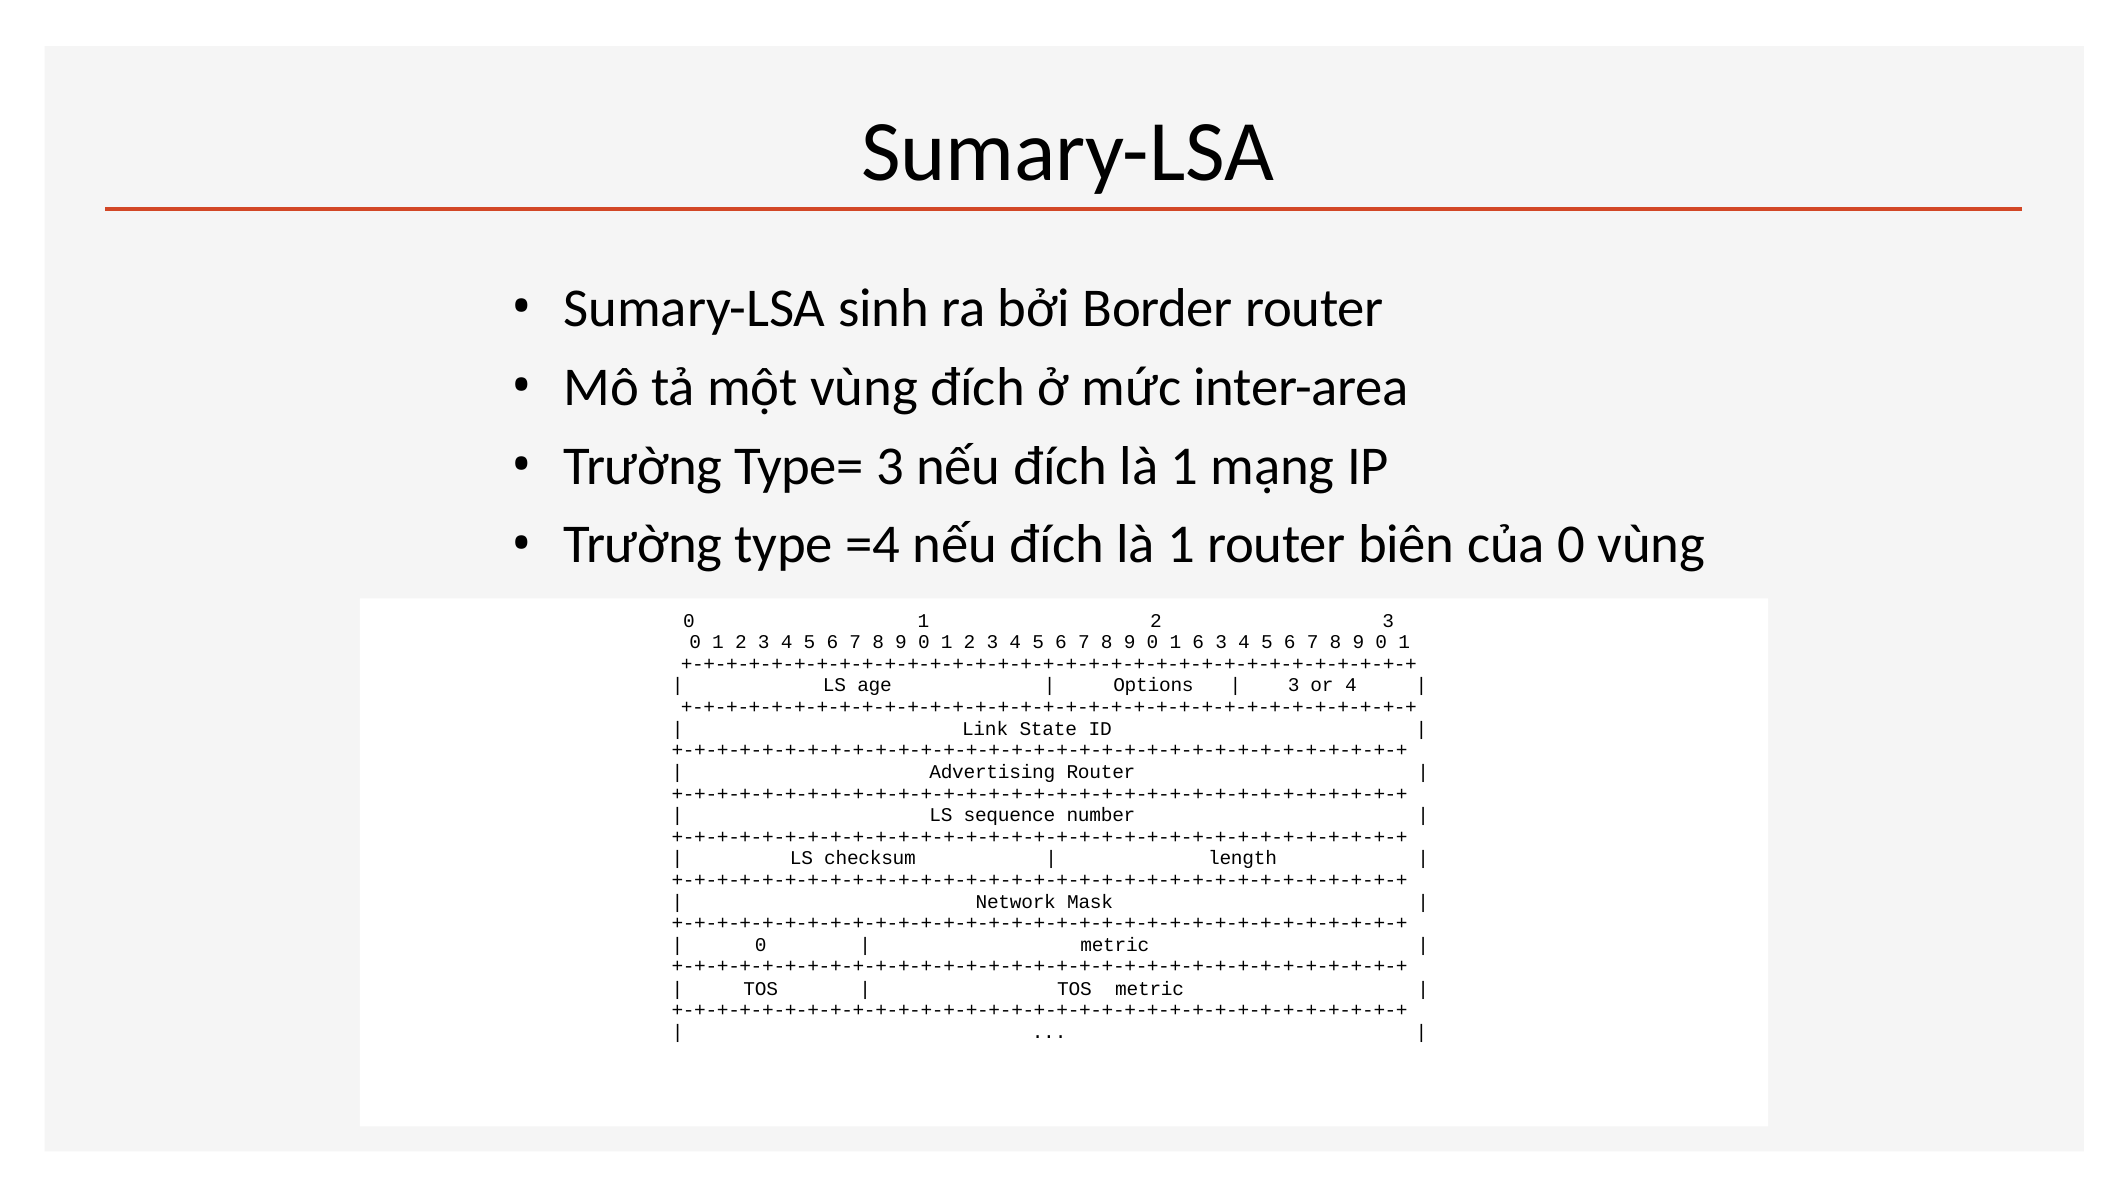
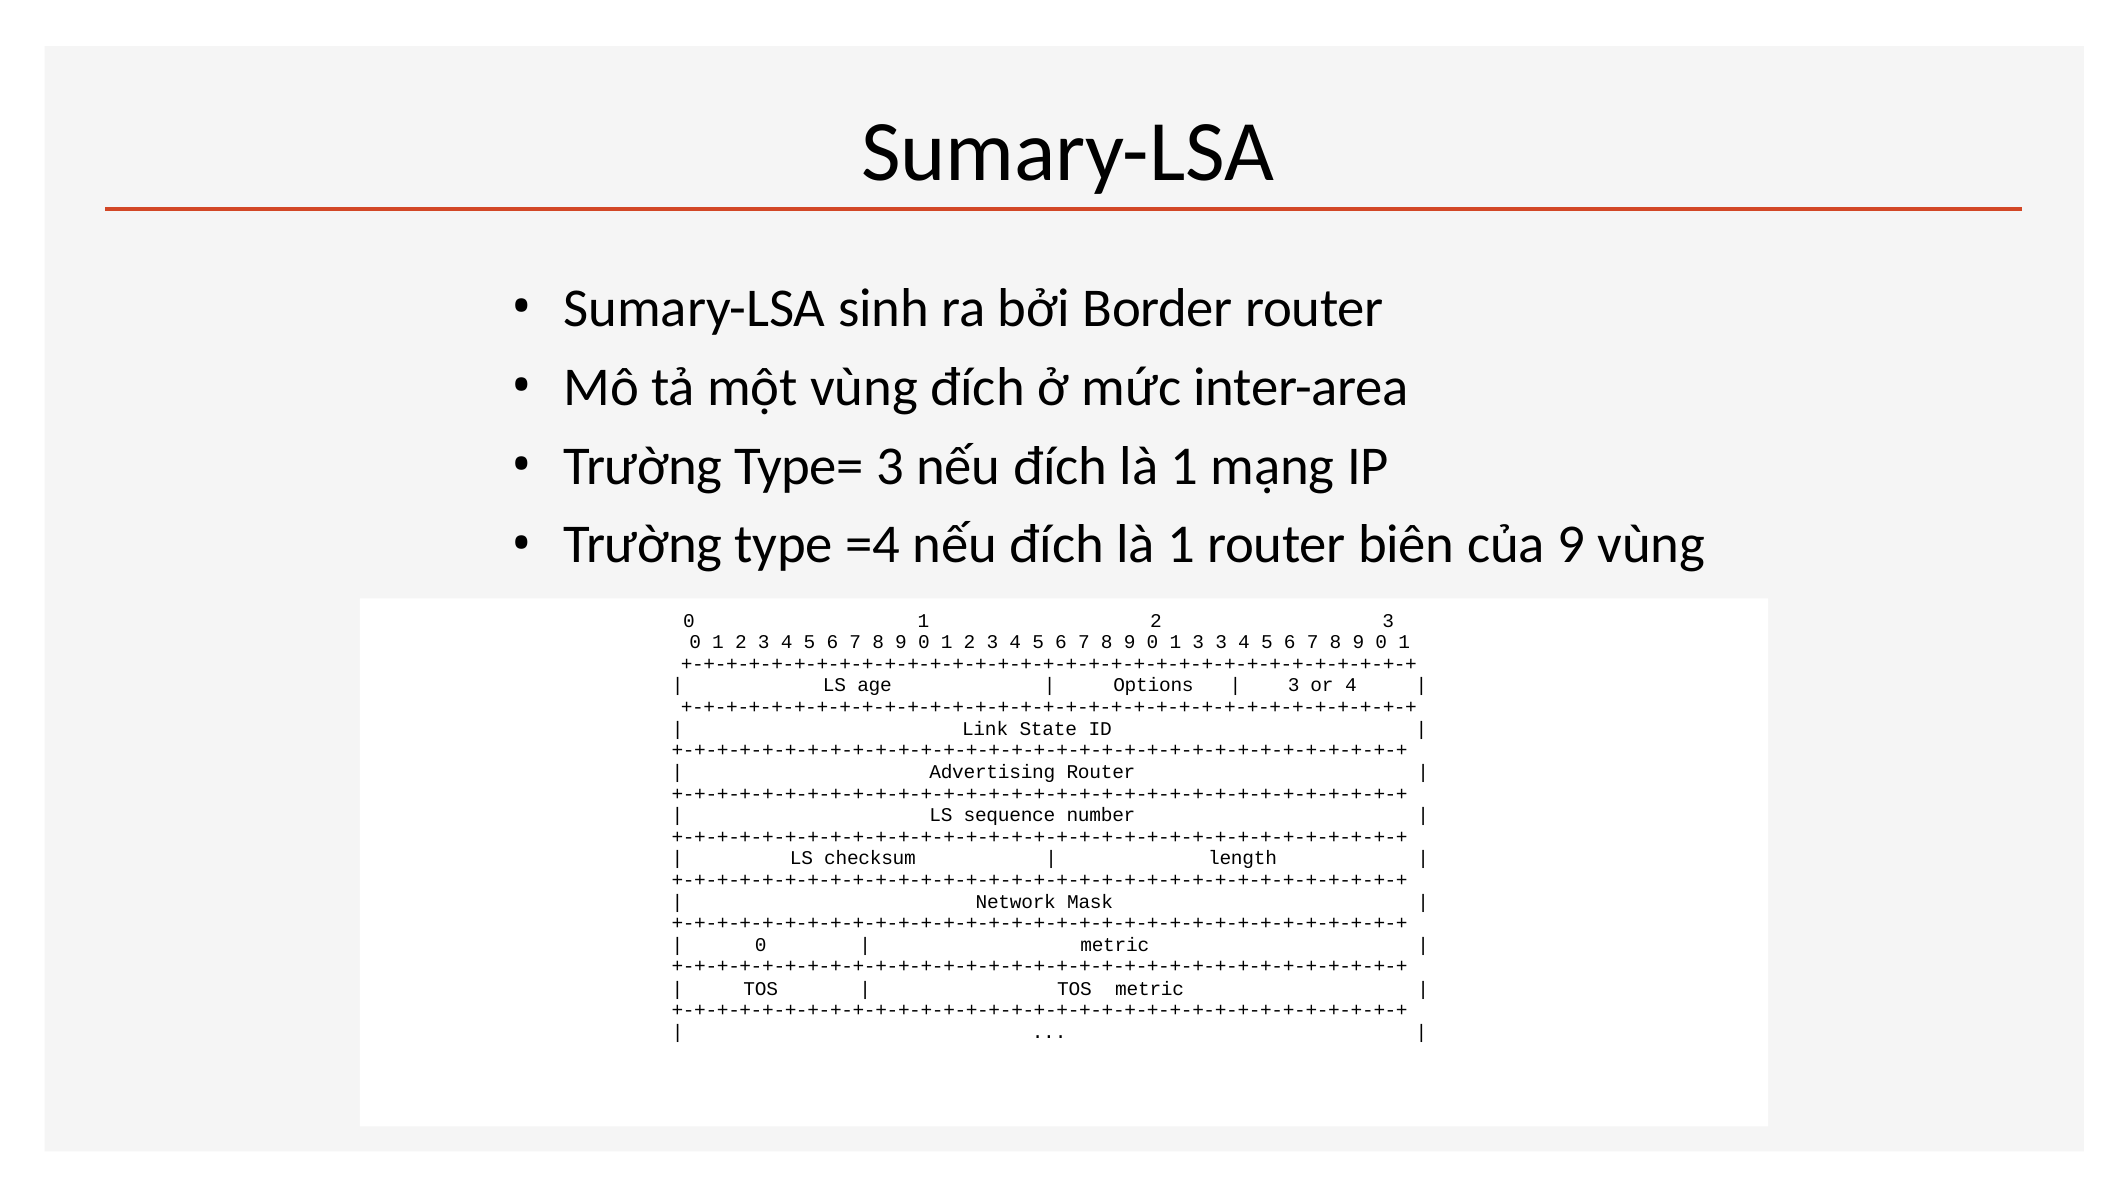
của 0: 0 -> 9 (1572, 545)
1 6: 6 -> 3 (1198, 642)
